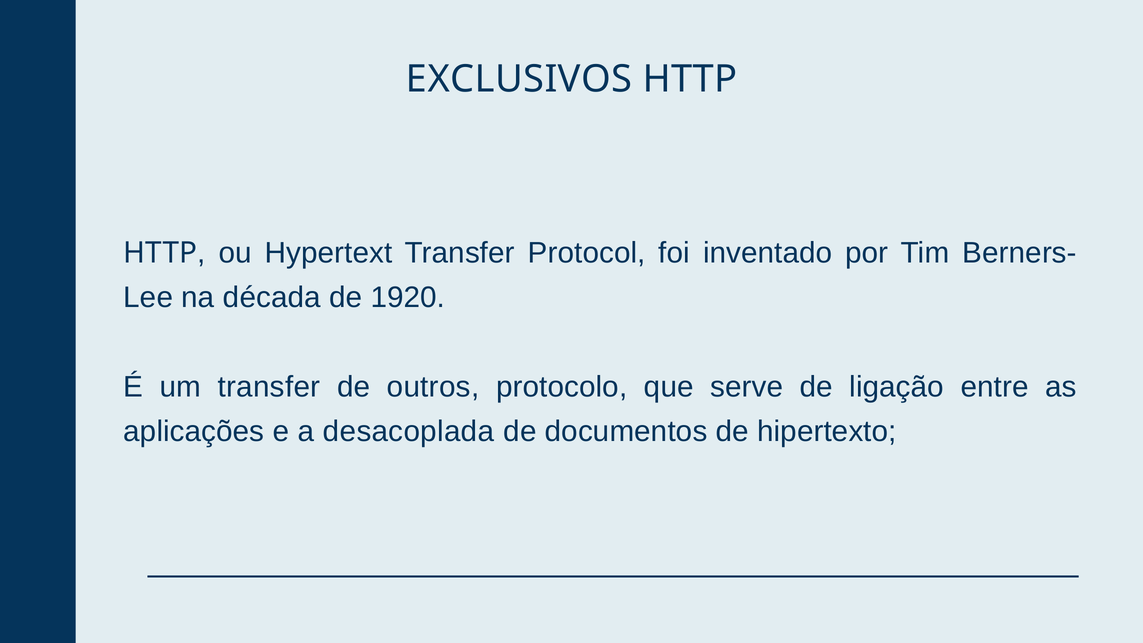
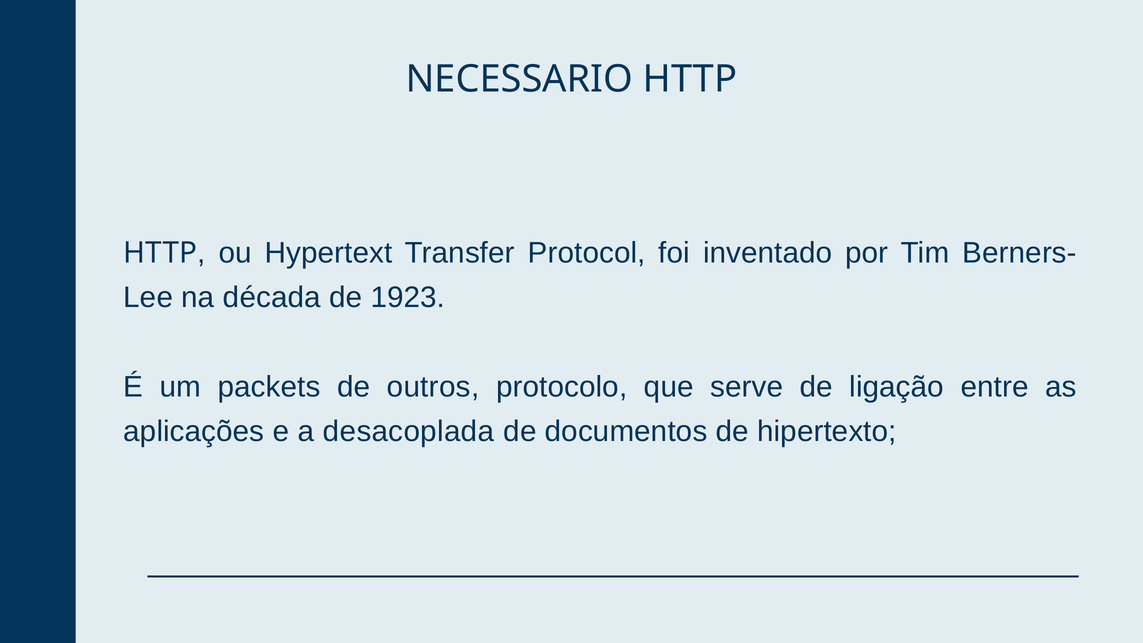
EXCLUSIVOS: EXCLUSIVOS -> NECESSARIO (519, 79)
1920: 1920 -> 1923 (408, 298)
um transfer: transfer -> packets (269, 387)
